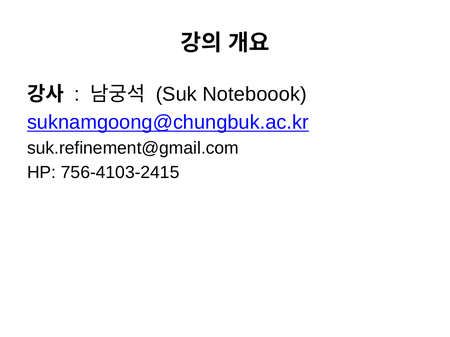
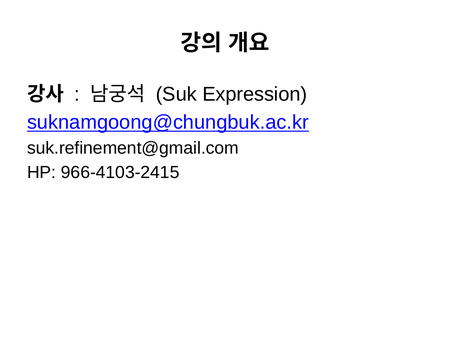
Noteboook: Noteboook -> Expression (255, 94)
756-4103-2415: 756-4103-2415 -> 966-4103-2415 (120, 173)
